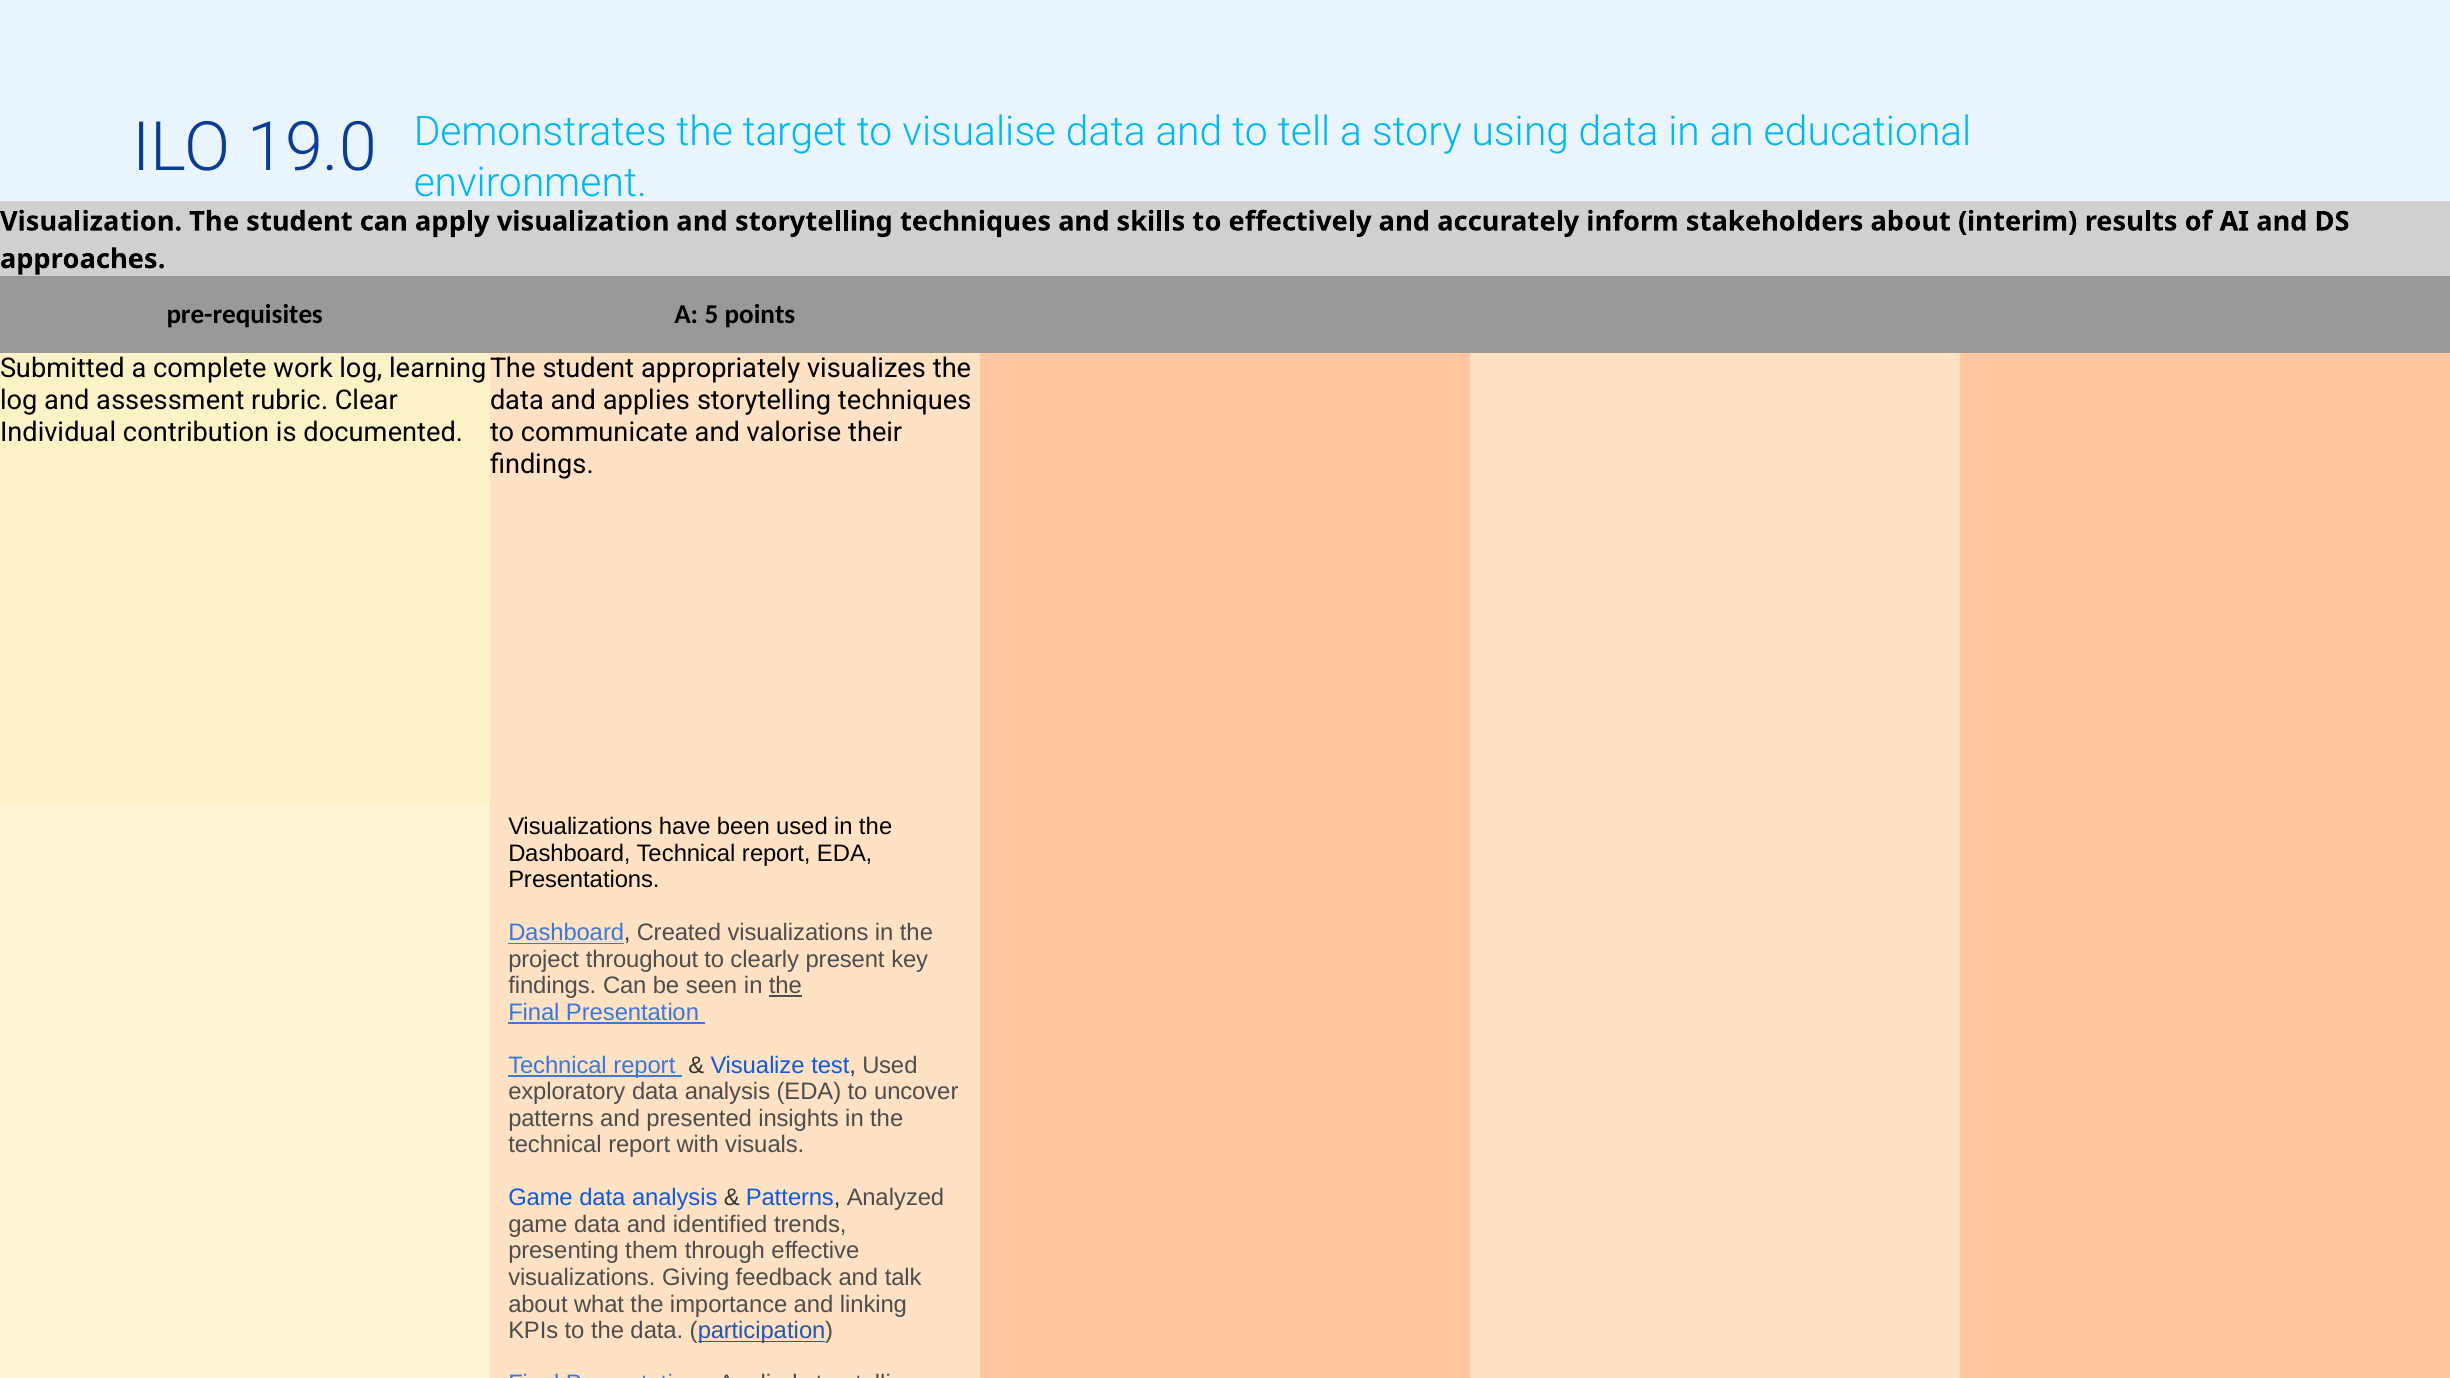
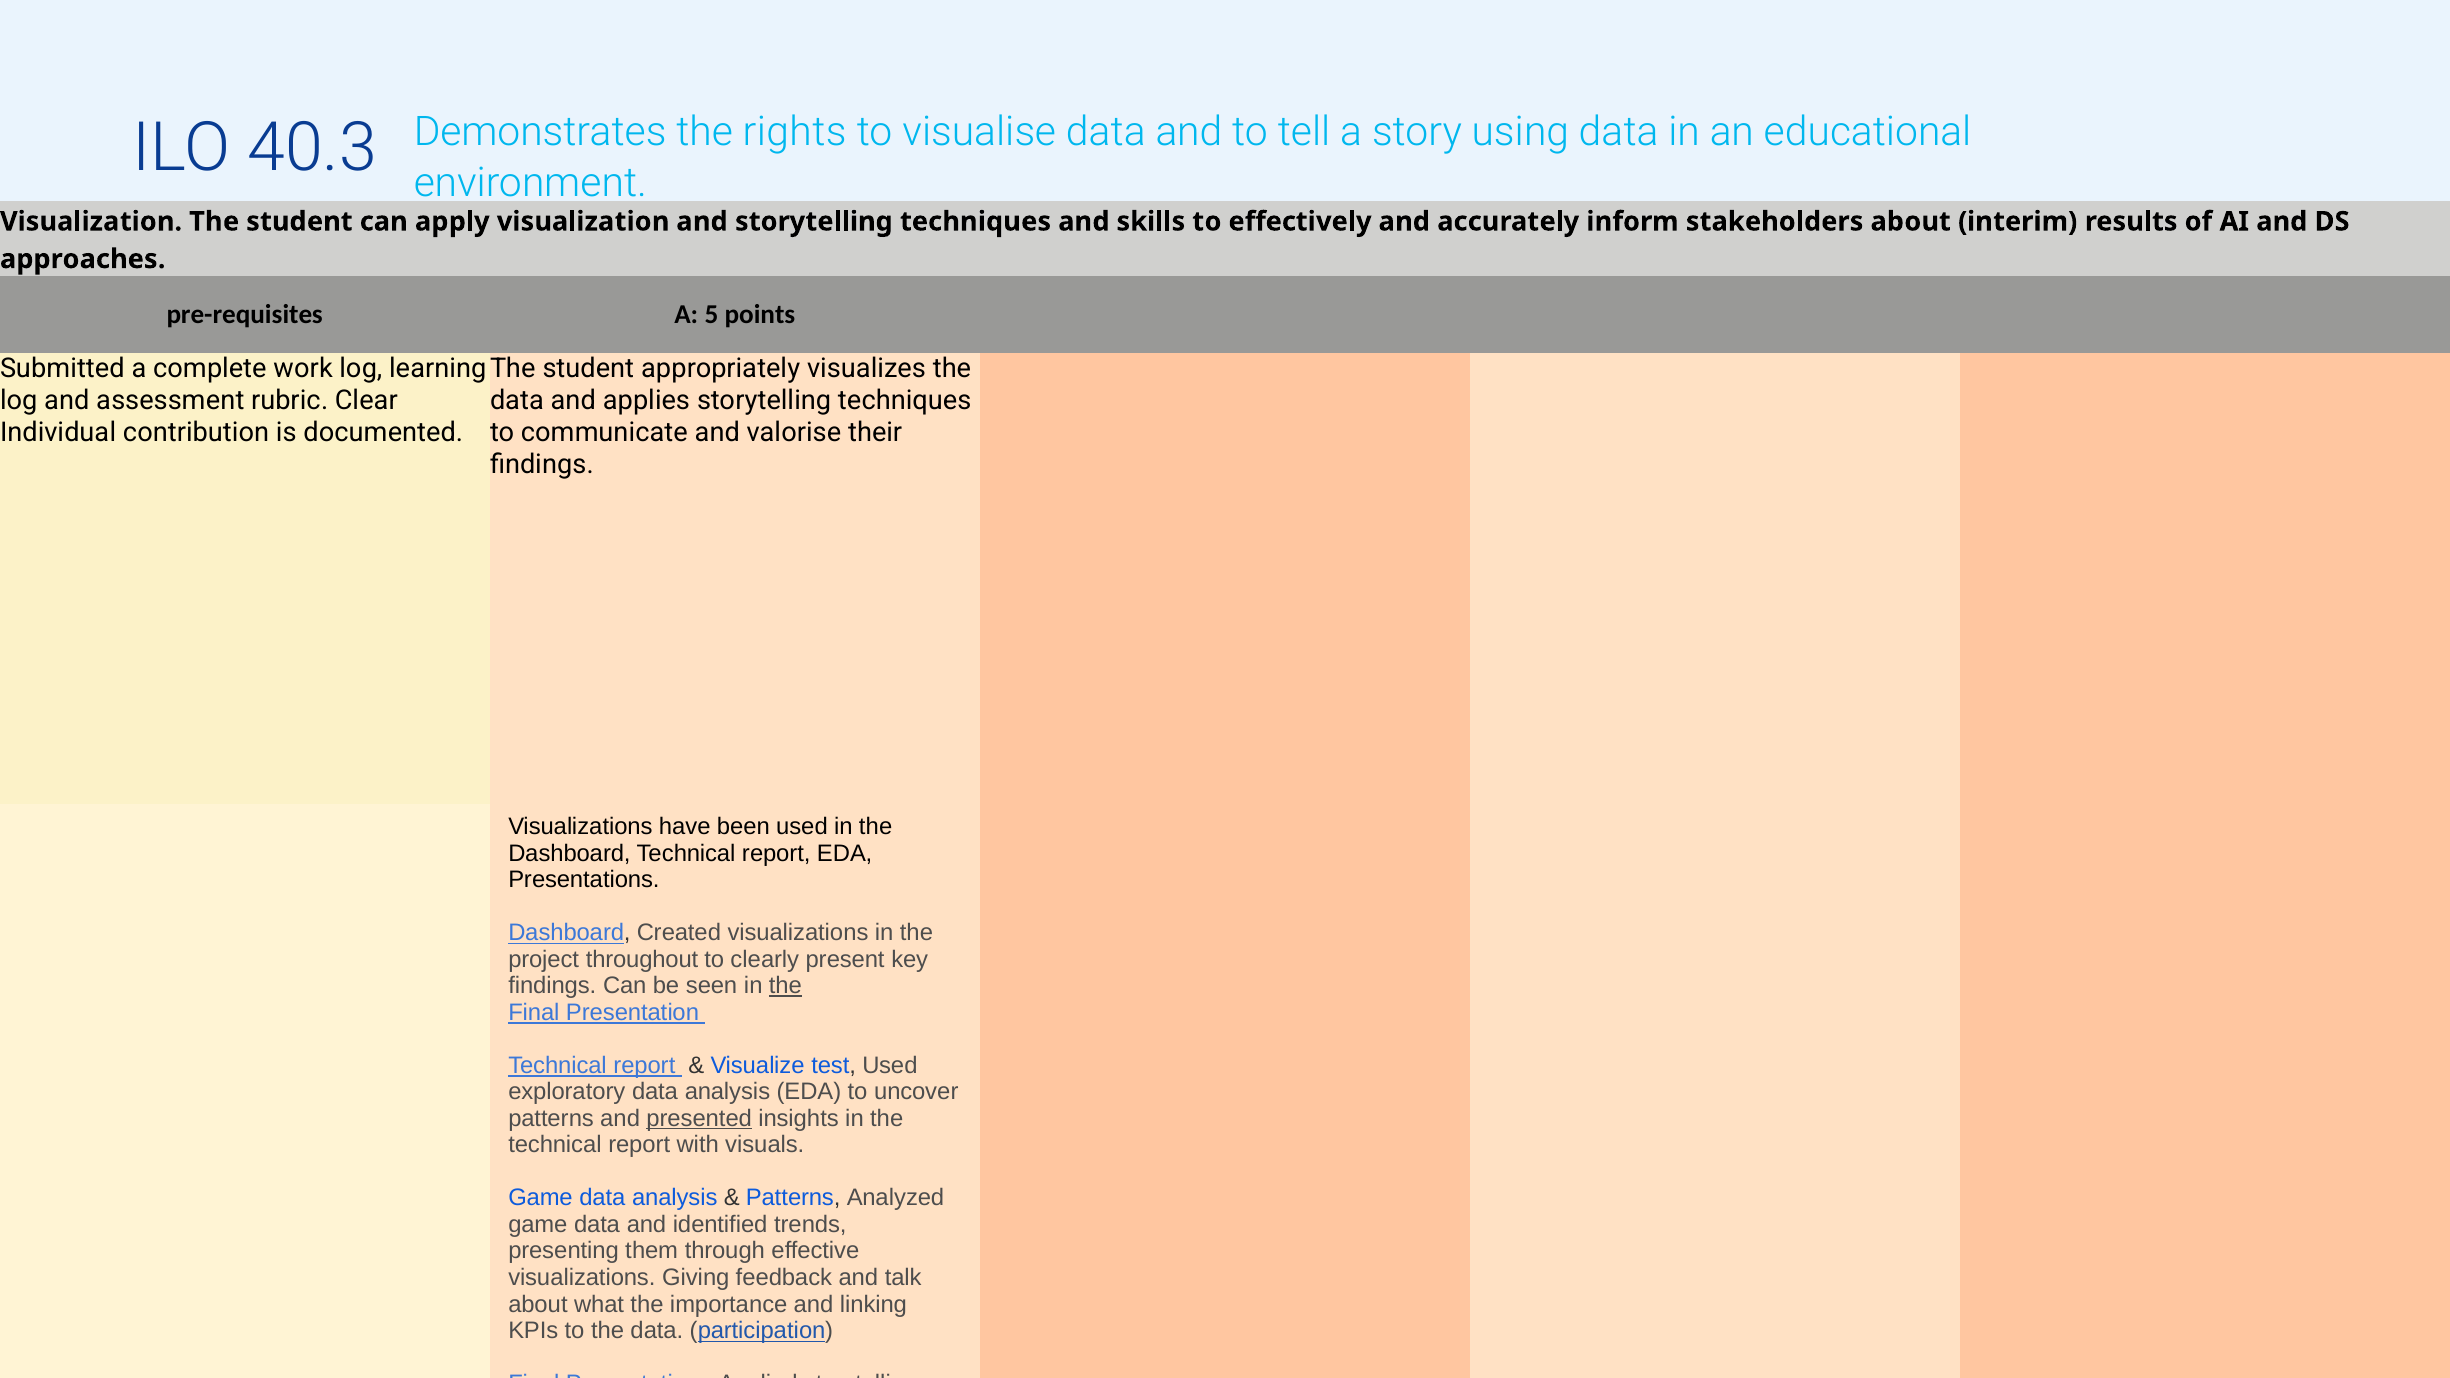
target: target -> rights (795, 132)
19.0: 19.0 -> 40.3 (312, 149)
presented underline: none -> present (699, 1119)
